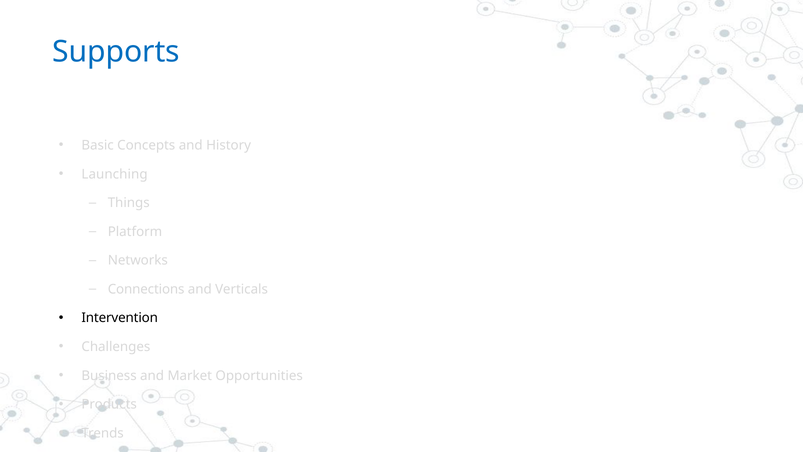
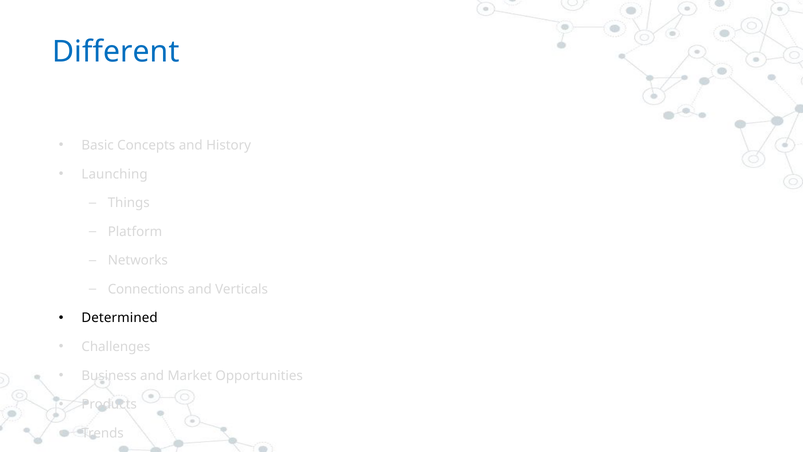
Supports: Supports -> Different (116, 52)
Intervention: Intervention -> Determined (120, 318)
